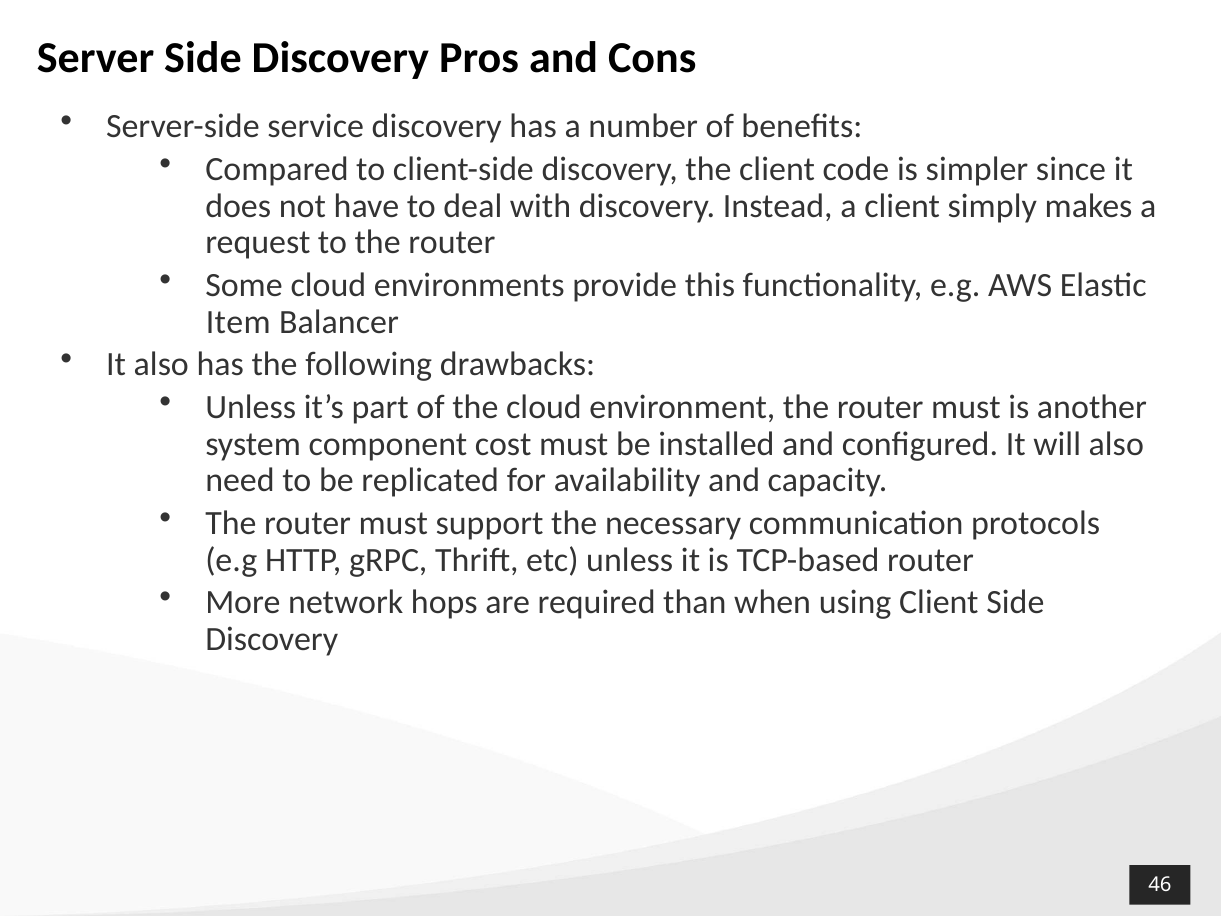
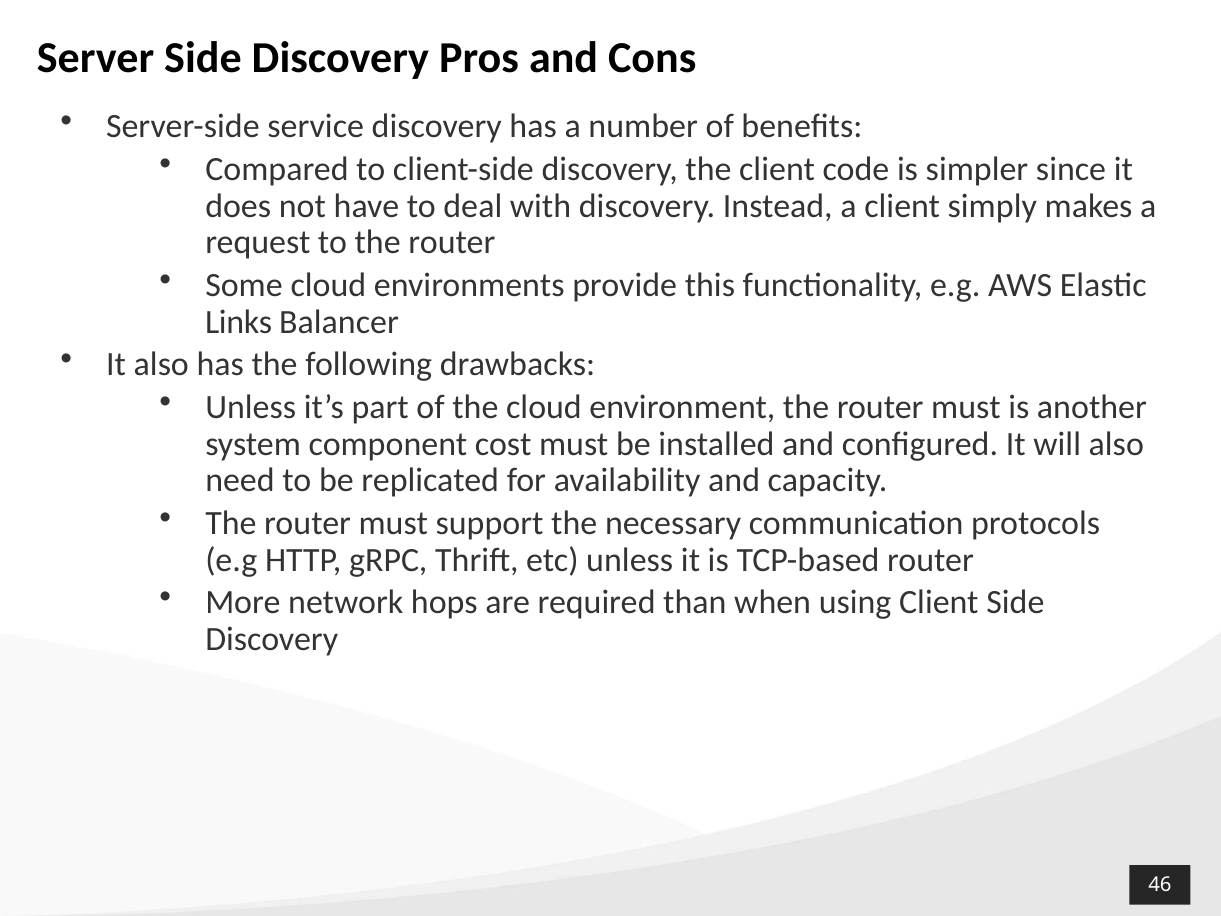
Item: Item -> Links (239, 322)
